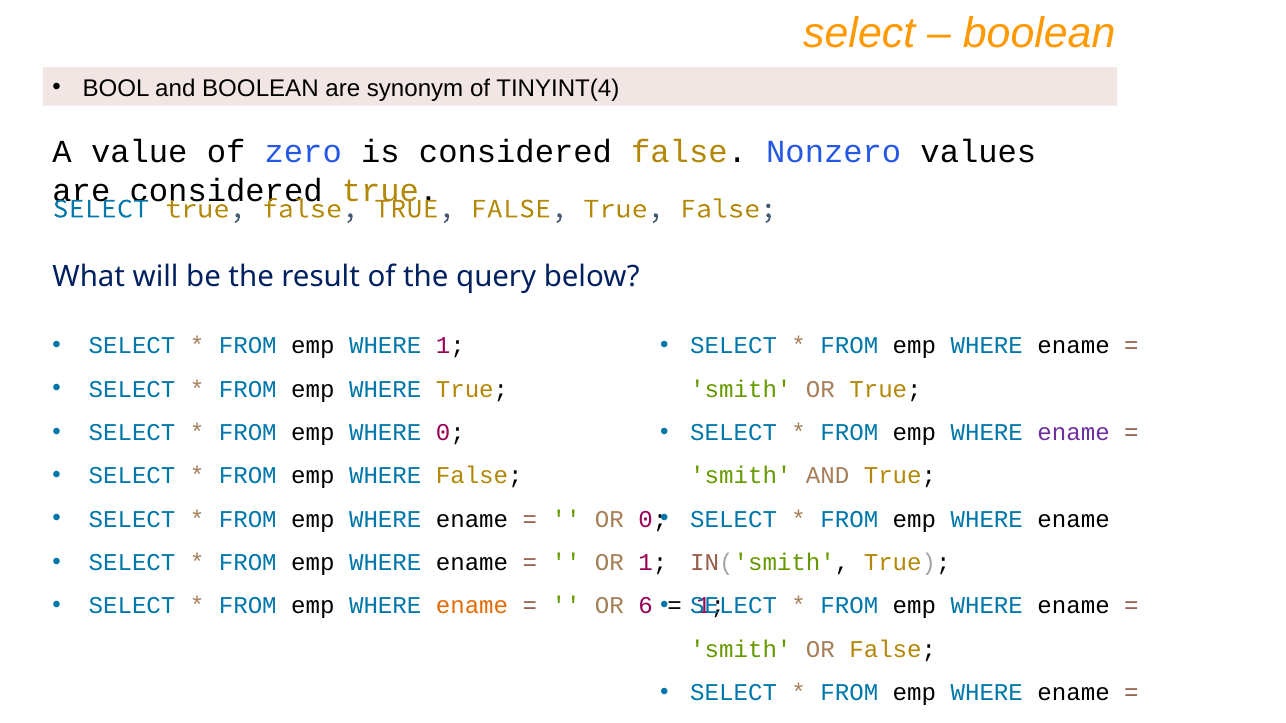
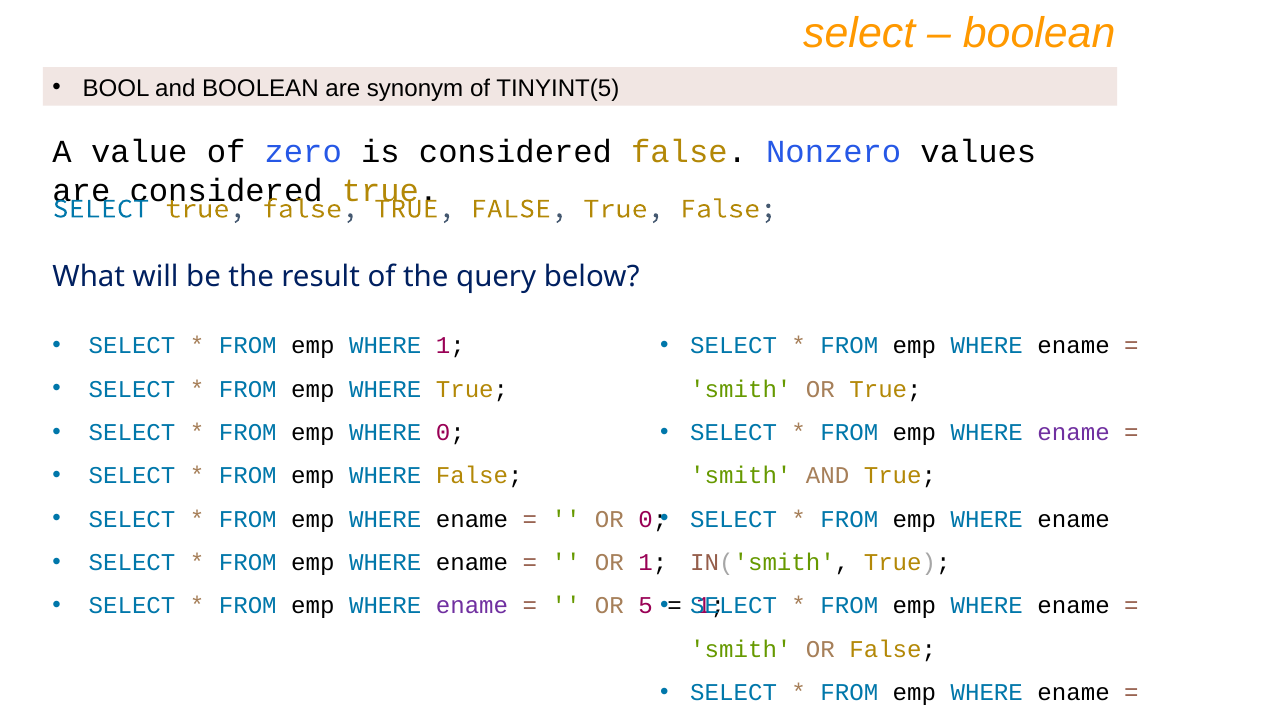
TINYINT(4: TINYINT(4 -> TINYINT(5 (558, 88)
ename colour: orange -> purple (472, 606)
6: 6 -> 5 (646, 606)
